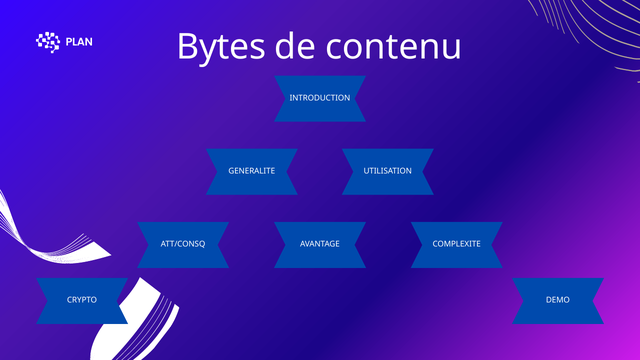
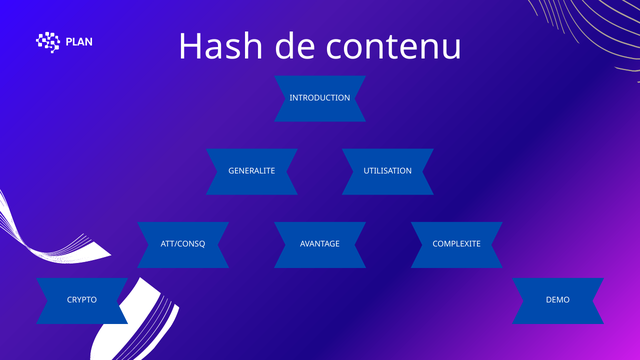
Bytes: Bytes -> Hash (221, 47)
